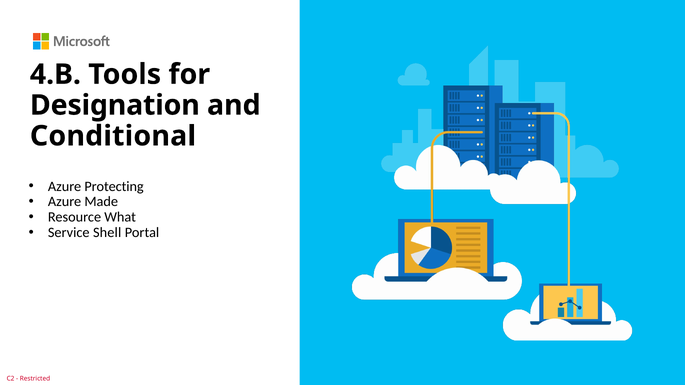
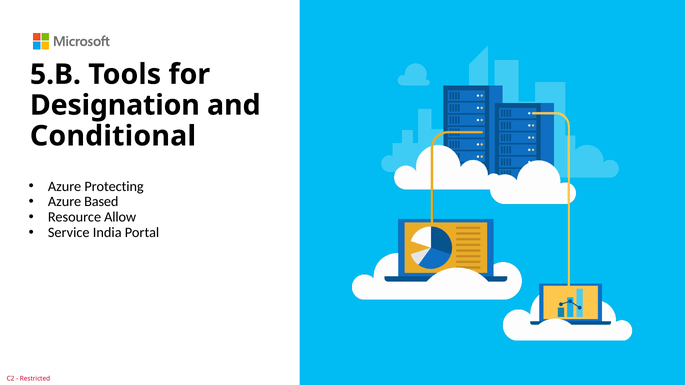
4.B: 4.B -> 5.B (55, 74)
Made: Made -> Based (101, 202)
What: What -> Allow (120, 217)
Shell: Shell -> India (107, 233)
